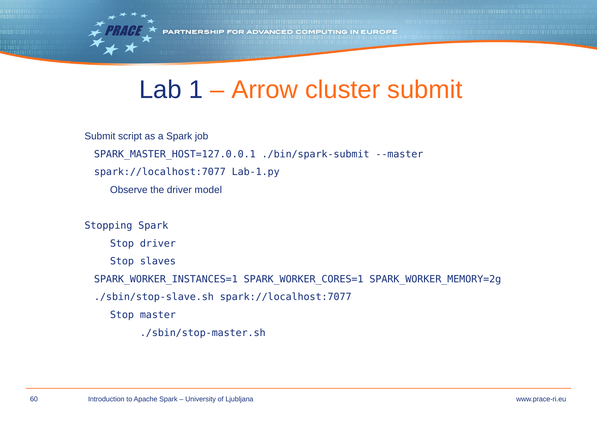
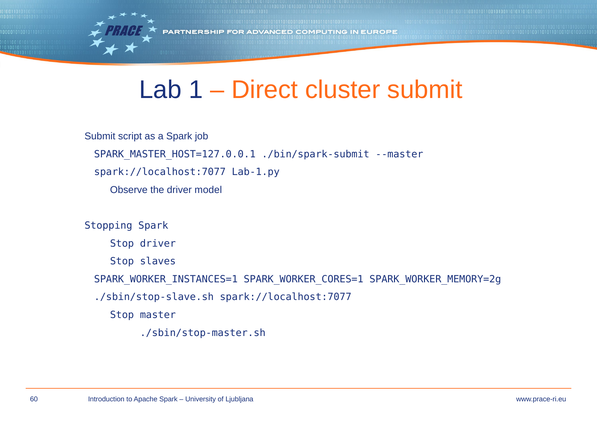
Arrow: Arrow -> Direct (265, 90)
